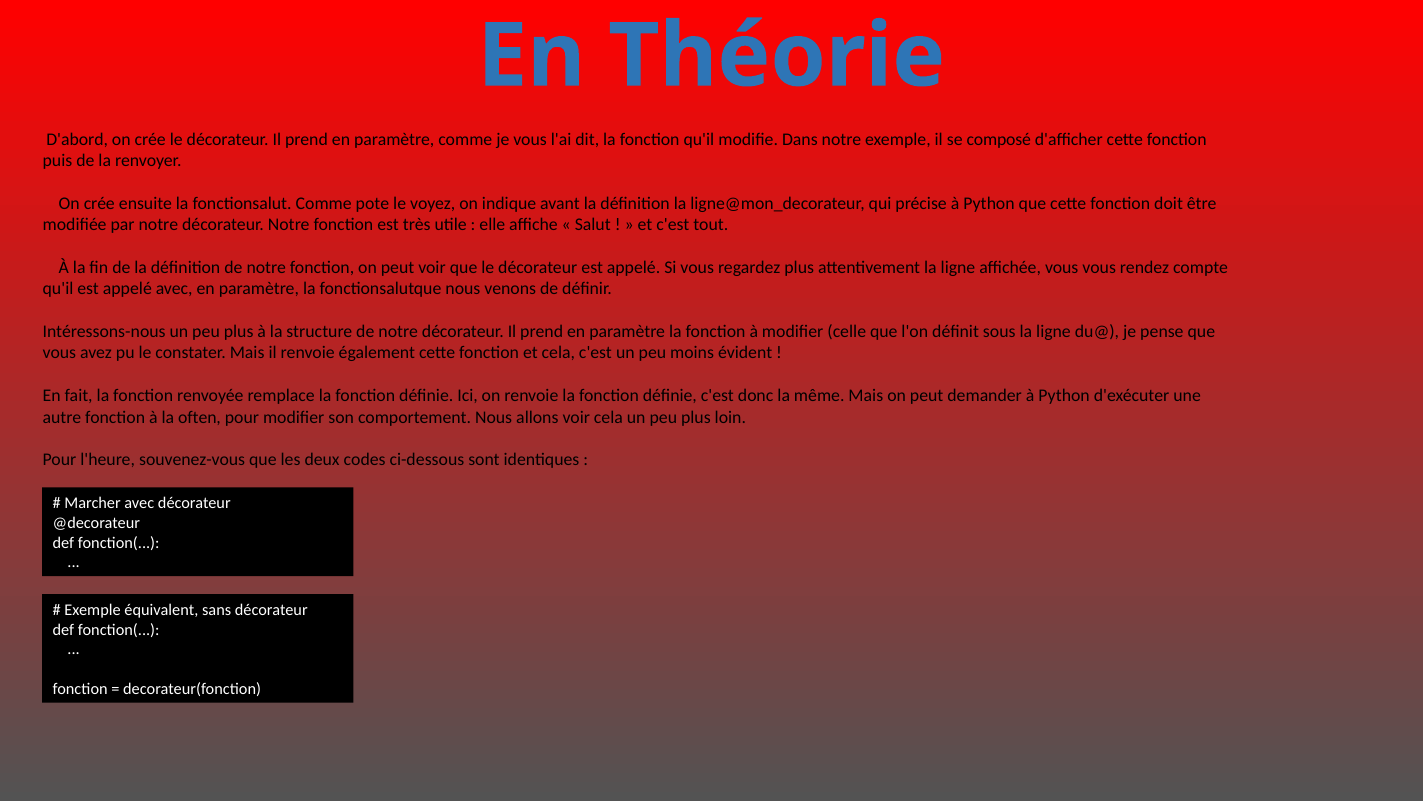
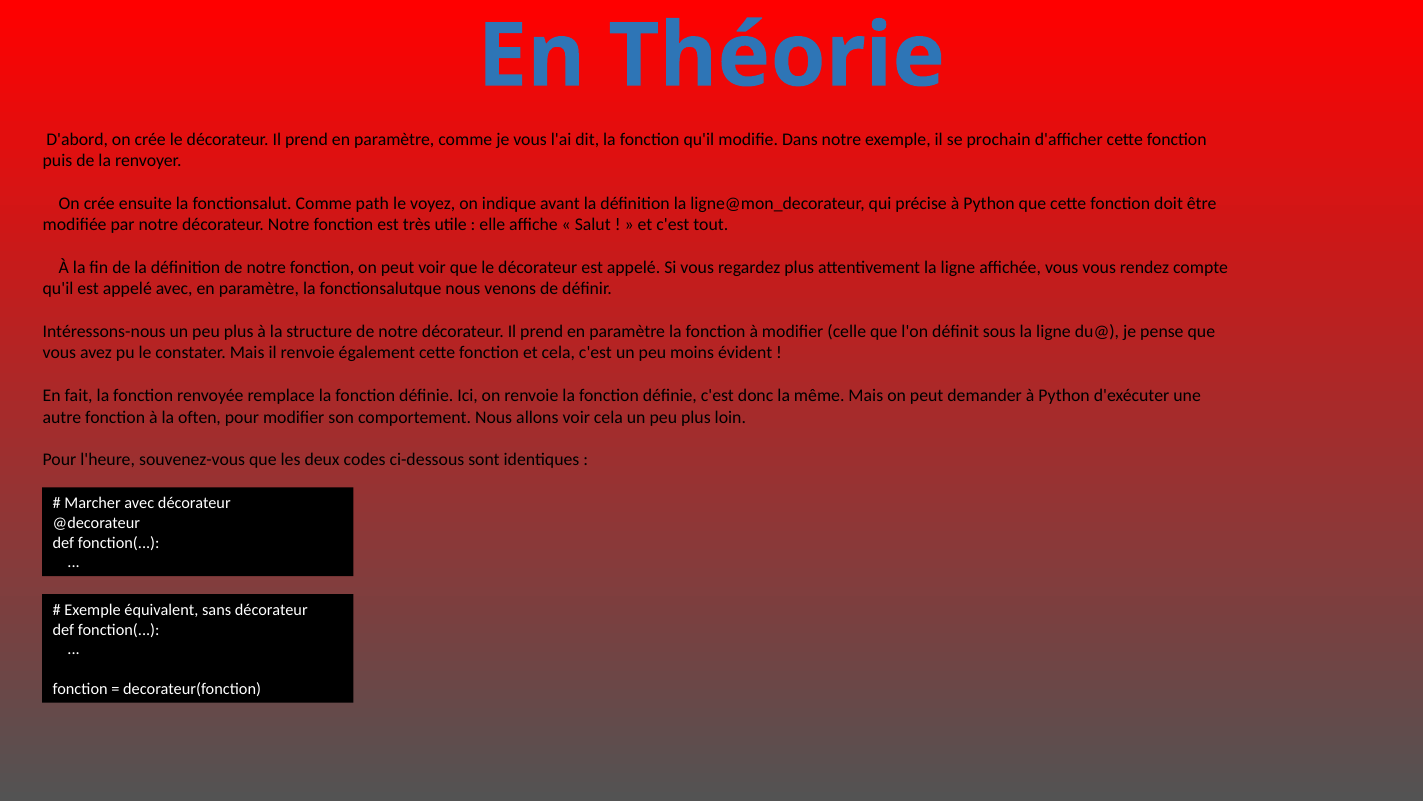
composé: composé -> prochain (999, 139)
pote: pote -> path (372, 203)
